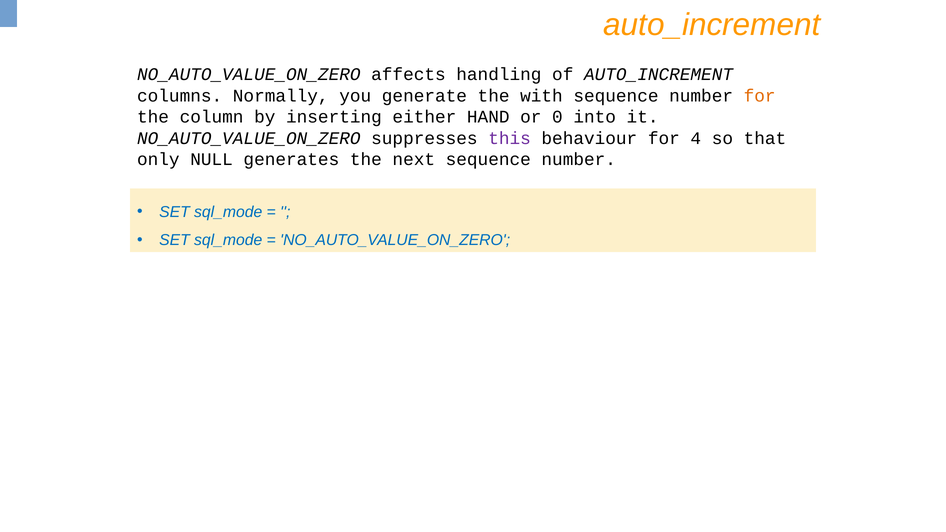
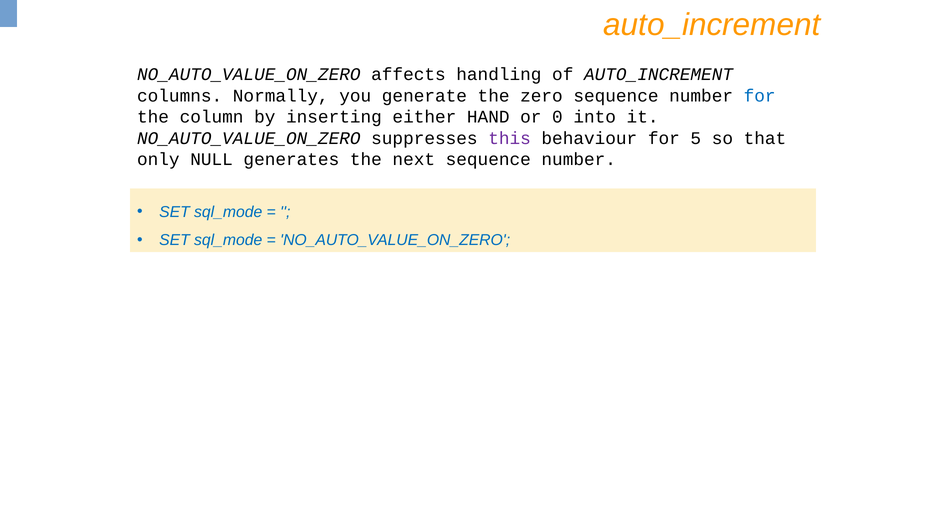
with: with -> zero (541, 96)
for colour: orange -> blue (760, 96)
4: 4 -> 5 (696, 138)
